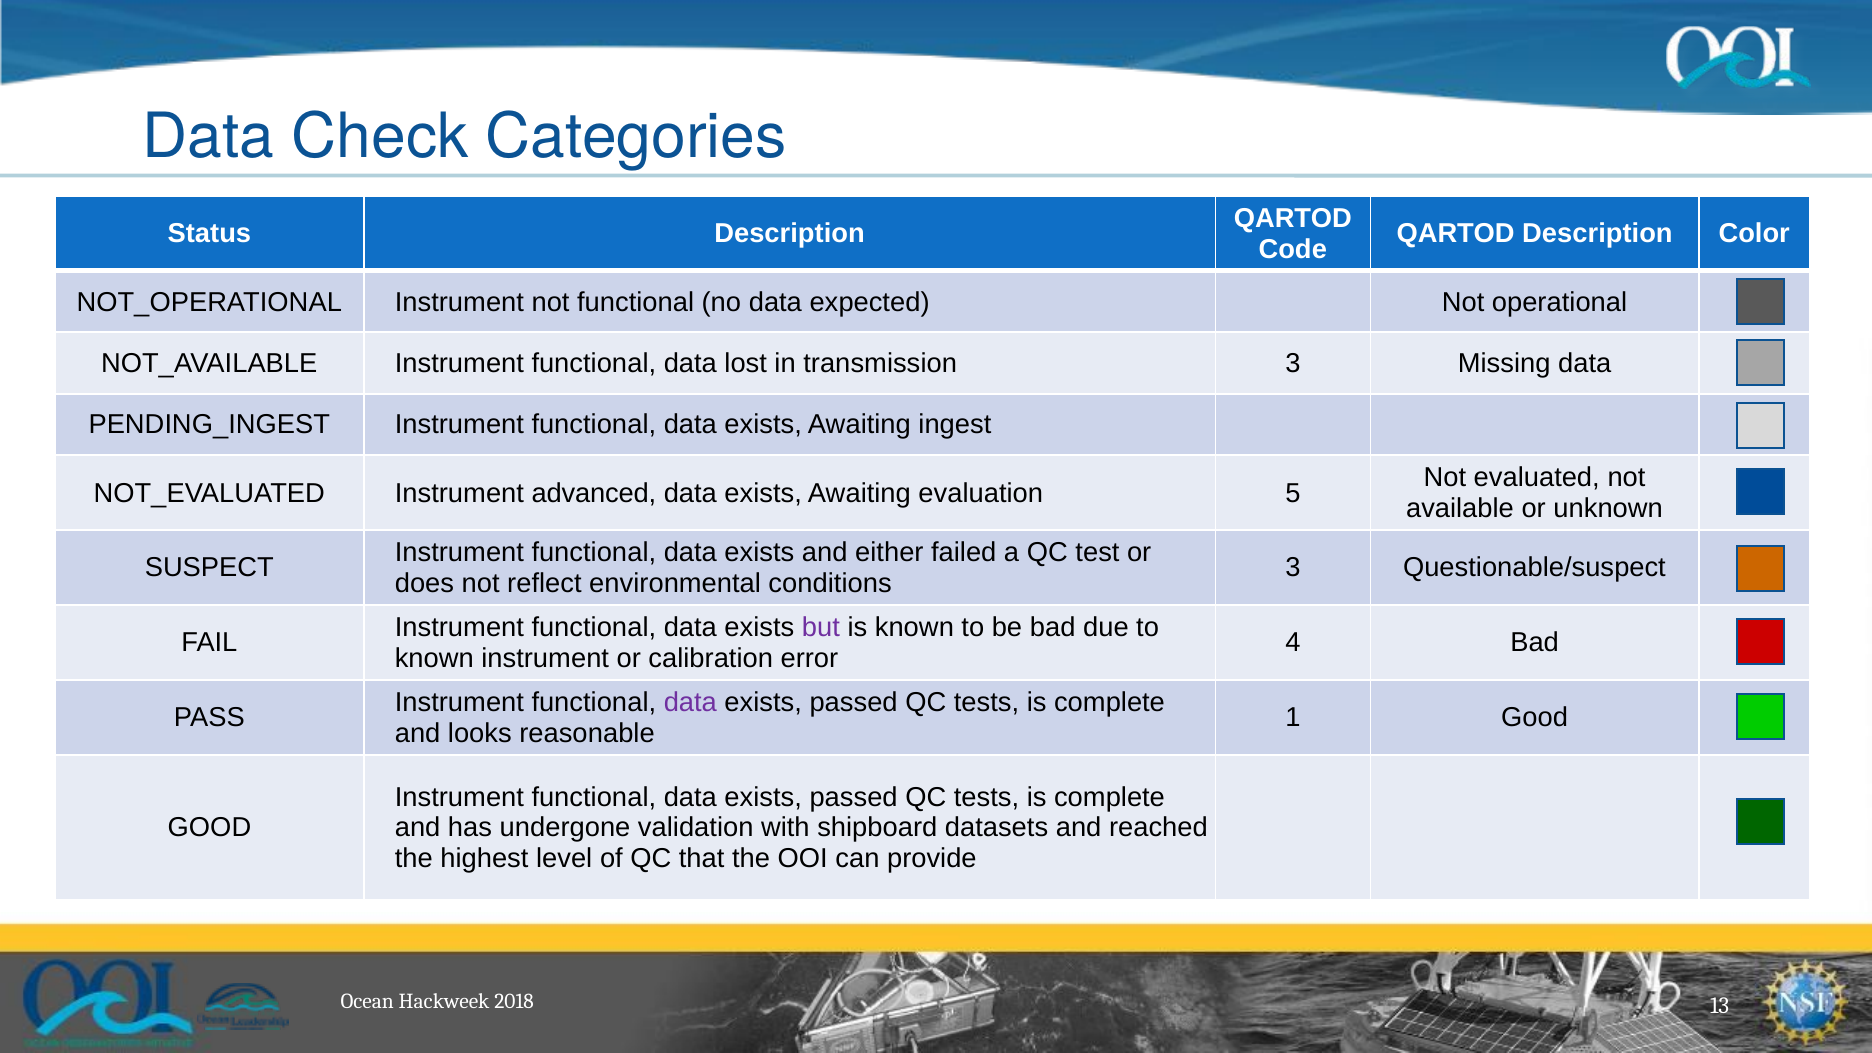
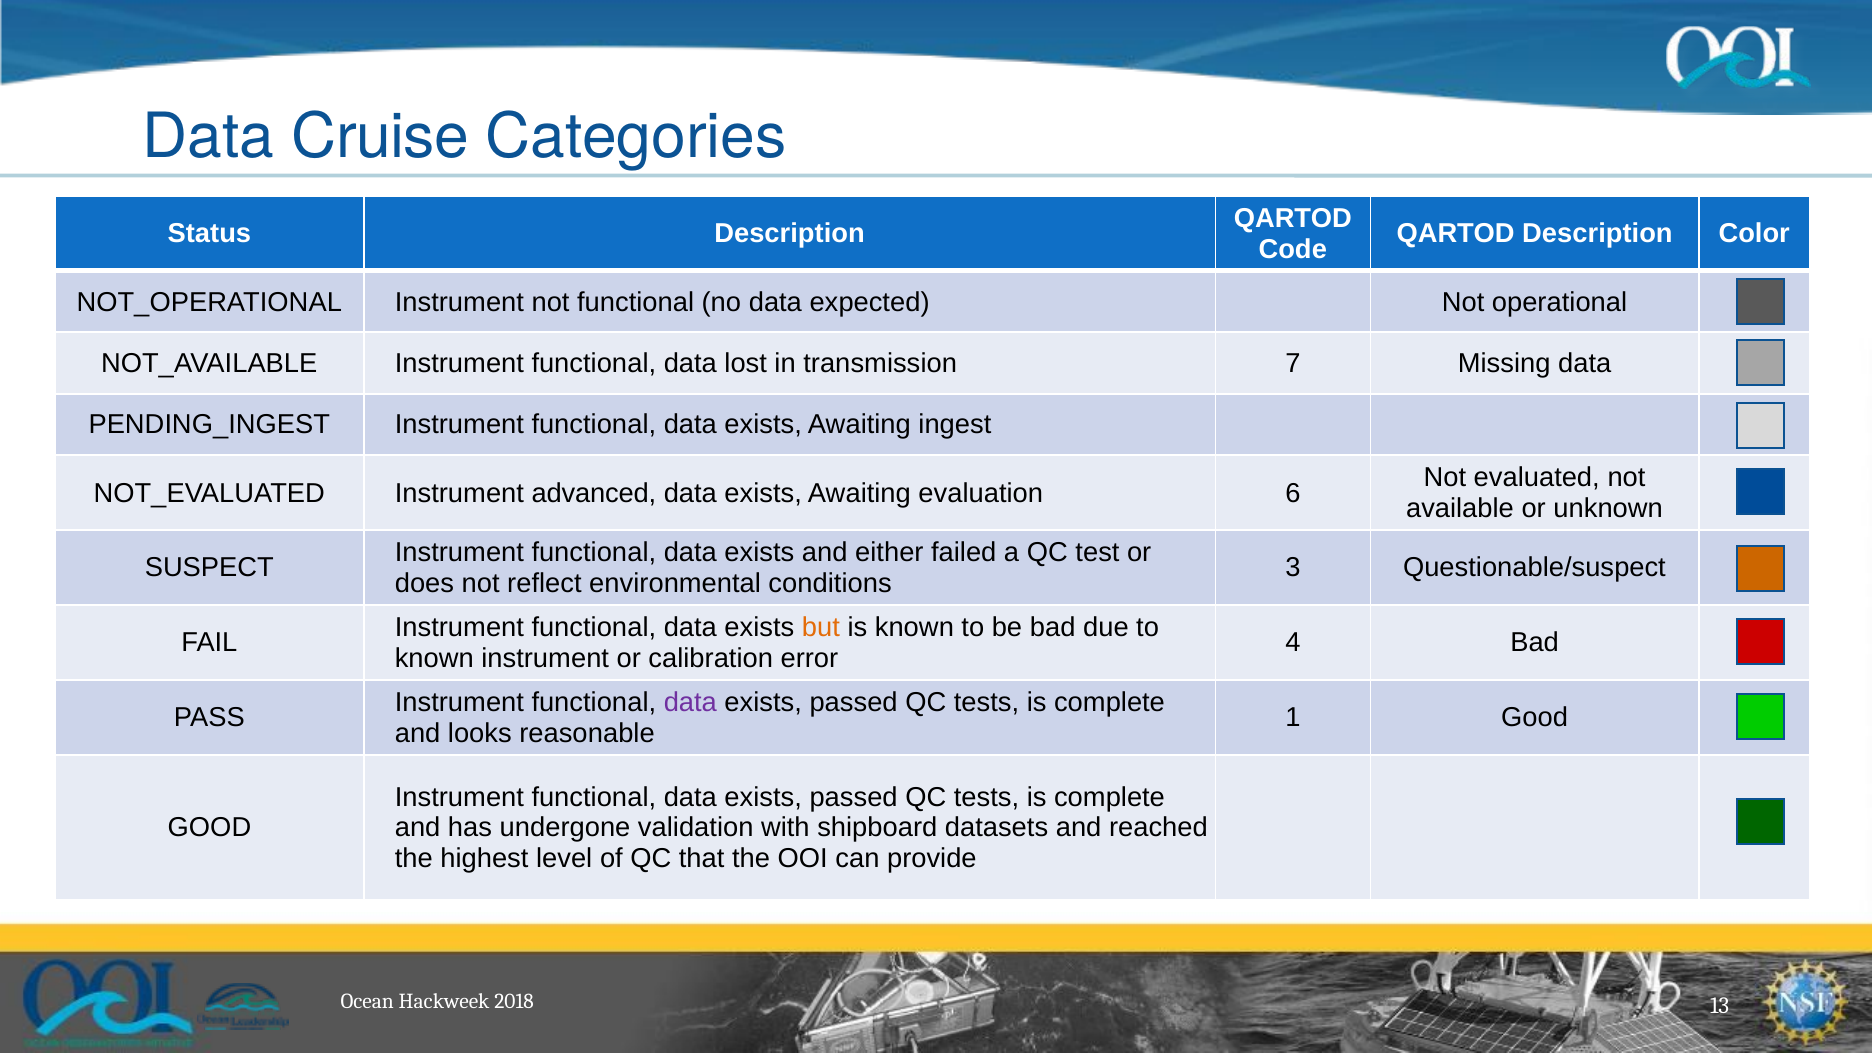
Check: Check -> Cruise (381, 137)
transmission 3: 3 -> 7 (1293, 363)
5: 5 -> 6 (1293, 493)
but colour: purple -> orange (821, 627)
